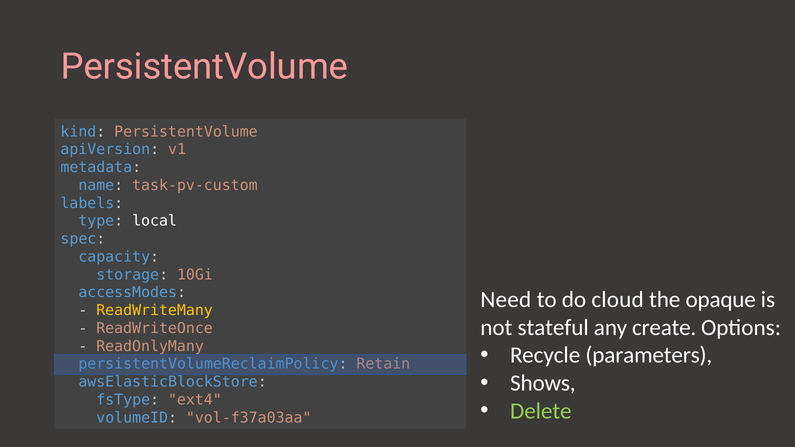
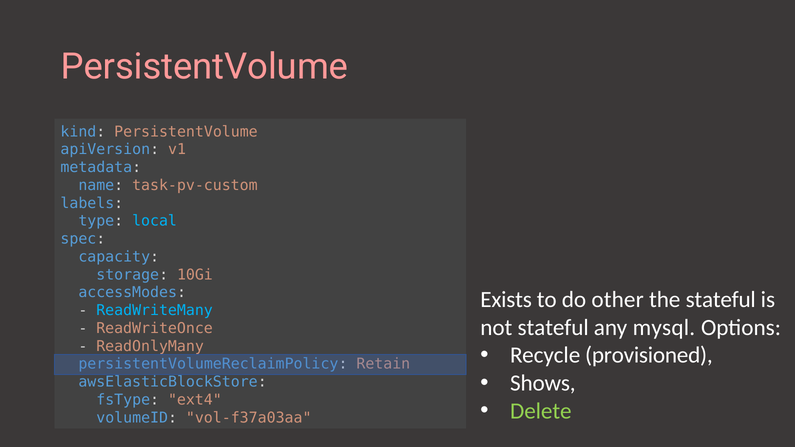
local colour: white -> light blue (155, 221)
Need: Need -> Exists (506, 300)
cloud: cloud -> other (618, 300)
the opaque: opaque -> stateful (721, 300)
ReadWriteMany colour: yellow -> light blue (155, 311)
create: create -> mysql (664, 328)
parameters: parameters -> provisioned (649, 355)
